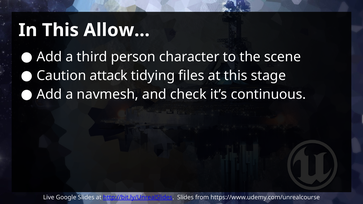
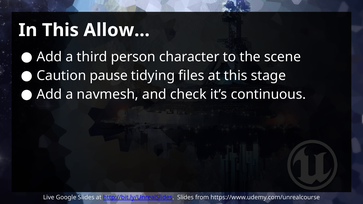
attack: attack -> pause (109, 76)
